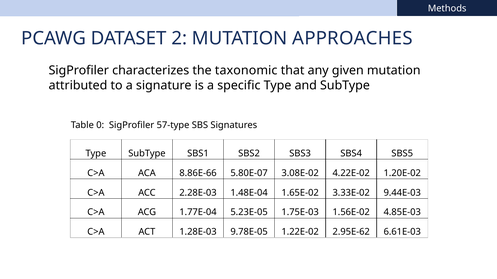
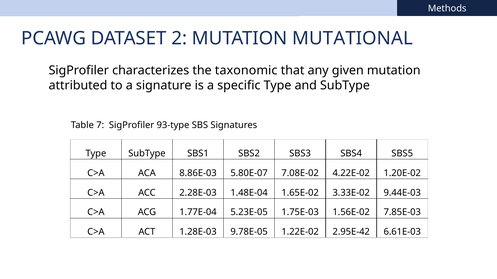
APPROACHES: APPROACHES -> MUTATIONAL (353, 39)
0: 0 -> 7 (100, 125)
57-type: 57-type -> 93-type (173, 125)
8.86E-66: 8.86E-66 -> 8.86E-03 (198, 173)
3.08E-02: 3.08E-02 -> 7.08E-02 (300, 173)
4.85E-03: 4.85E-03 -> 7.85E-03 (402, 213)
2.95E-62: 2.95E-62 -> 2.95E-42 (351, 232)
